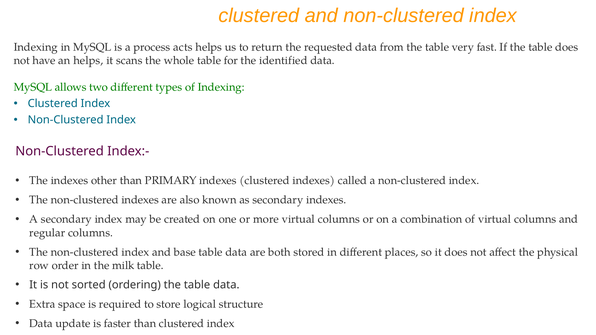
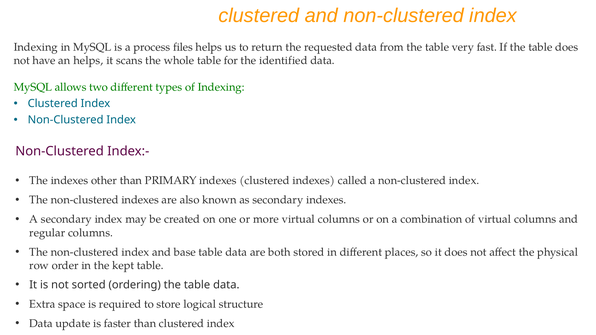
acts: acts -> files (183, 47)
milk: milk -> kept (123, 266)
